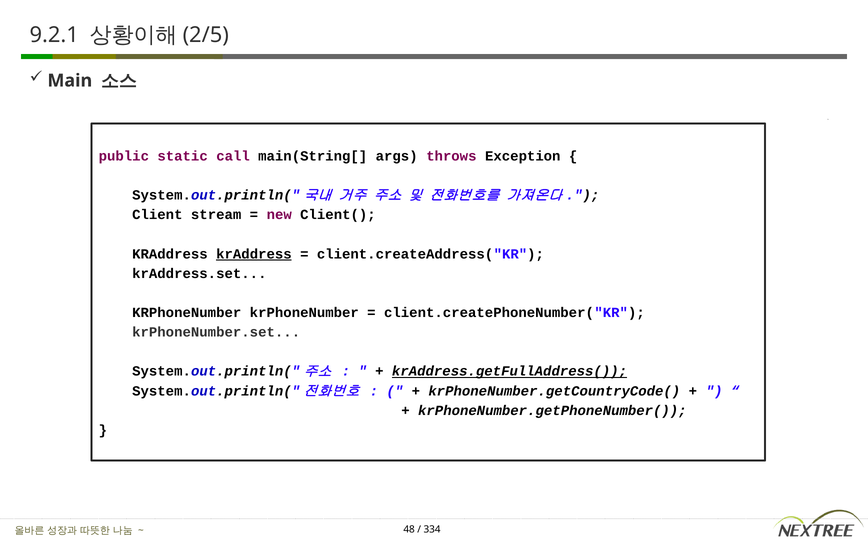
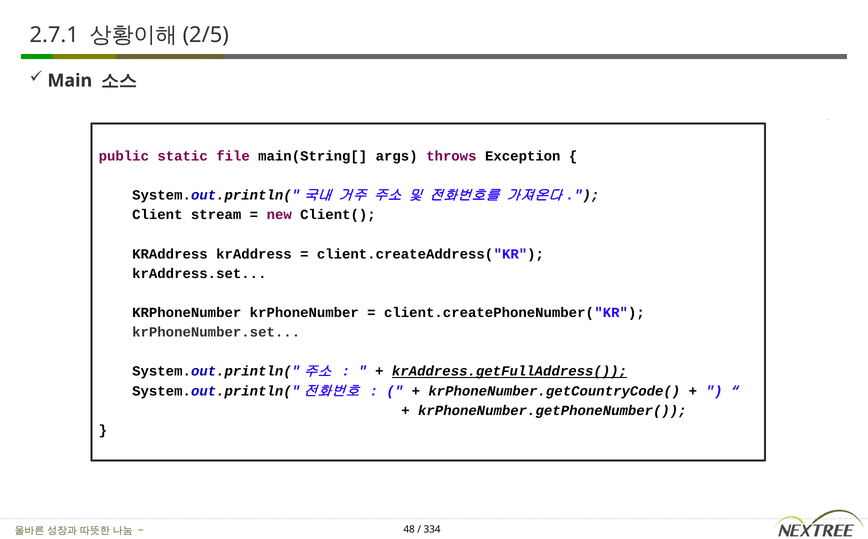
9.2.1: 9.2.1 -> 2.7.1 (54, 35)
call: call -> file (233, 156)
krAddress underline: present -> none (254, 254)
